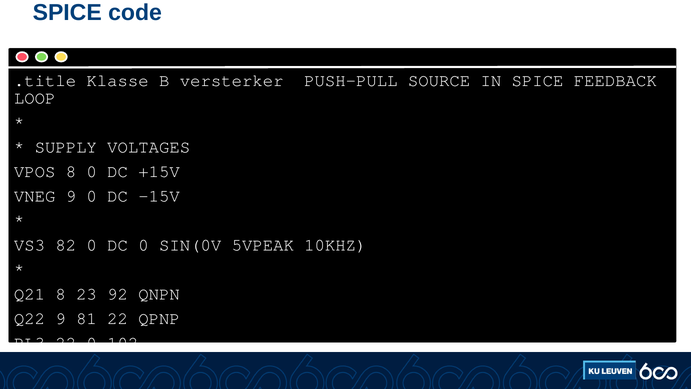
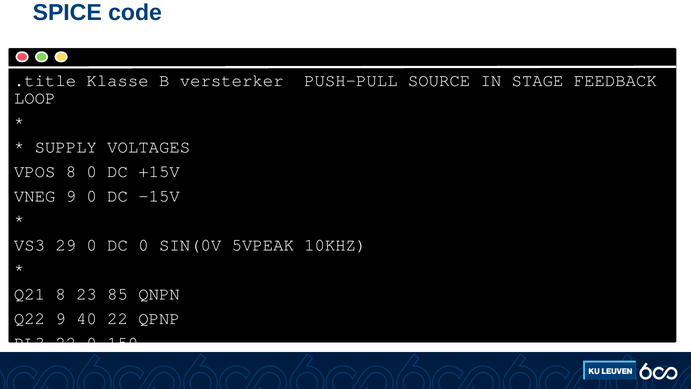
IN SPICE: SPICE -> STAGE (538, 81)
82: 82 -> 29 (66, 245)
92: 92 -> 85 (118, 294)
81: 81 -> 40 (86, 318)
102: 102 -> 150 (123, 343)
